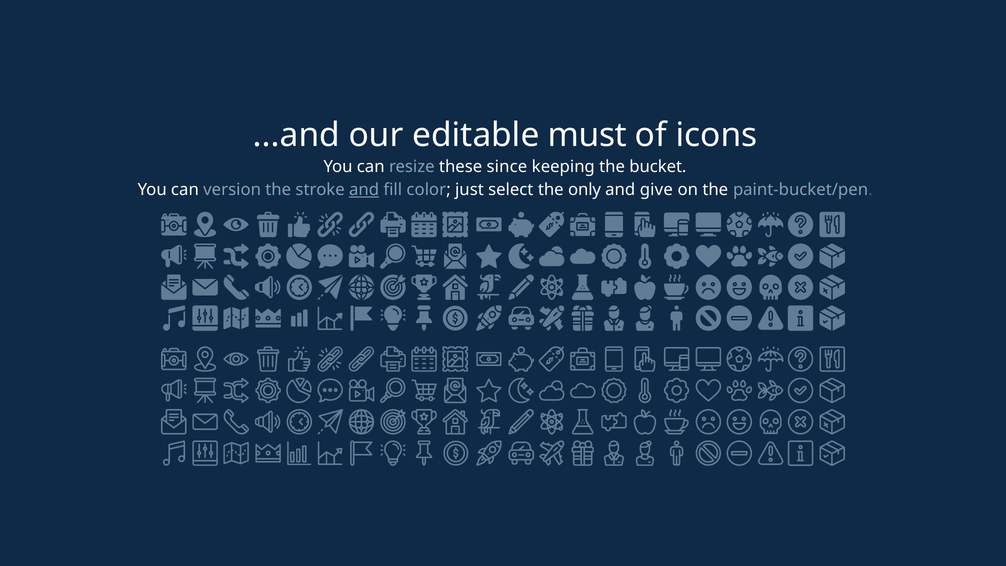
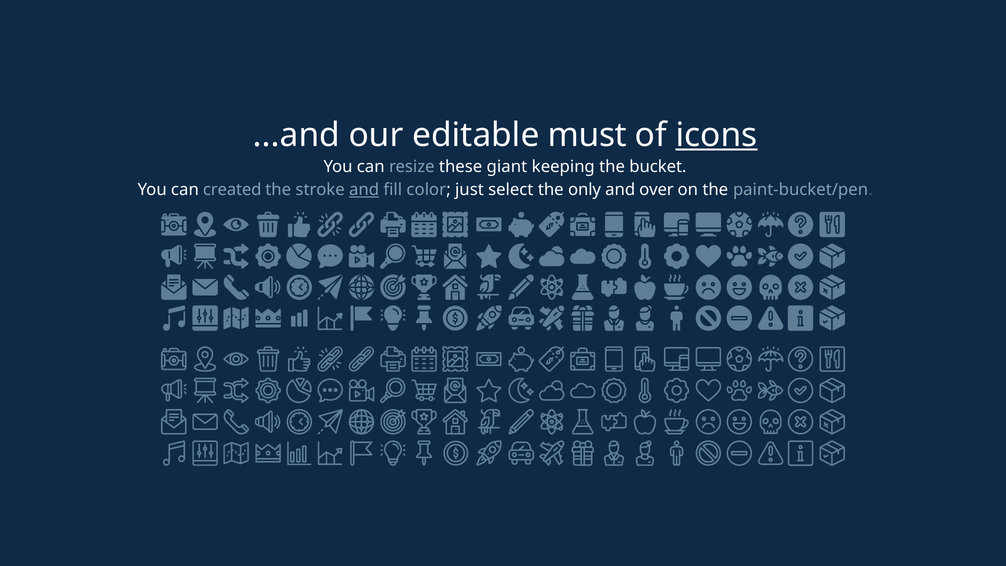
icons underline: none -> present (716, 135)
since: since -> giant (507, 166)
version: version -> created (232, 190)
give: give -> over (656, 190)
